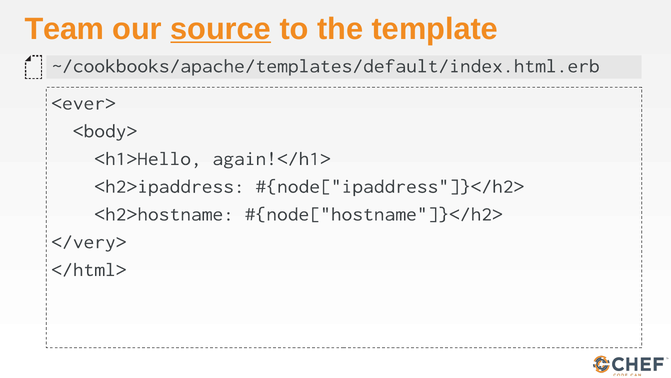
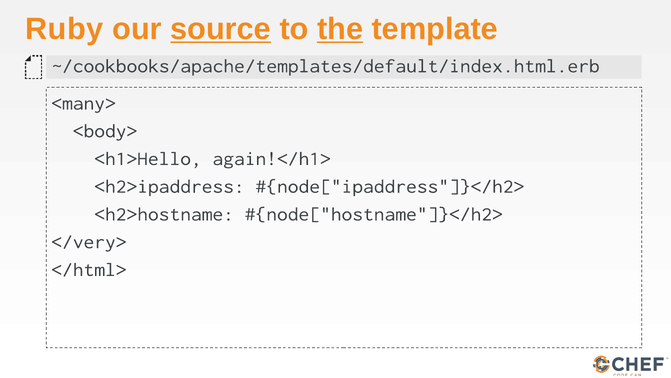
Team: Team -> Ruby (64, 29)
the underline: none -> present (340, 29)
<ever>: <ever> -> <many> (84, 103)
